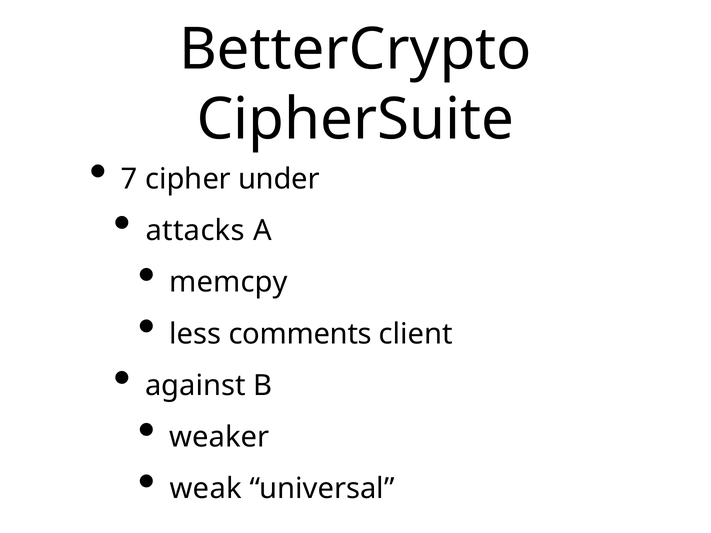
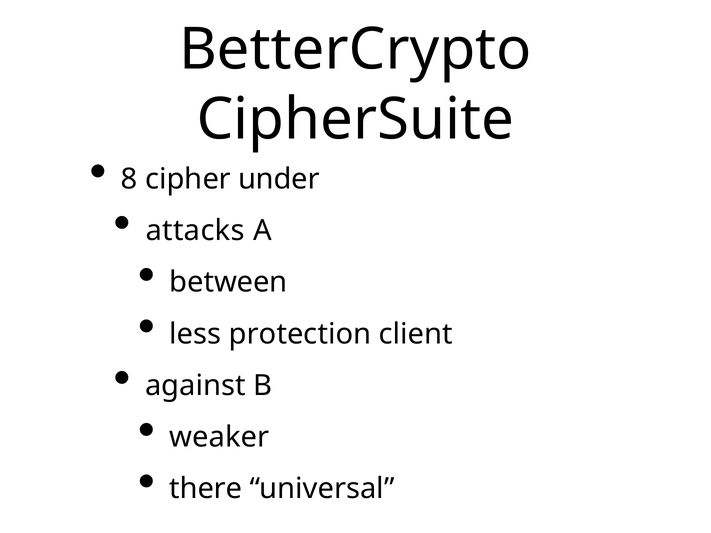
7: 7 -> 8 (129, 179)
memcpy: memcpy -> between (228, 282)
comments: comments -> protection (300, 334)
weak: weak -> there (206, 489)
